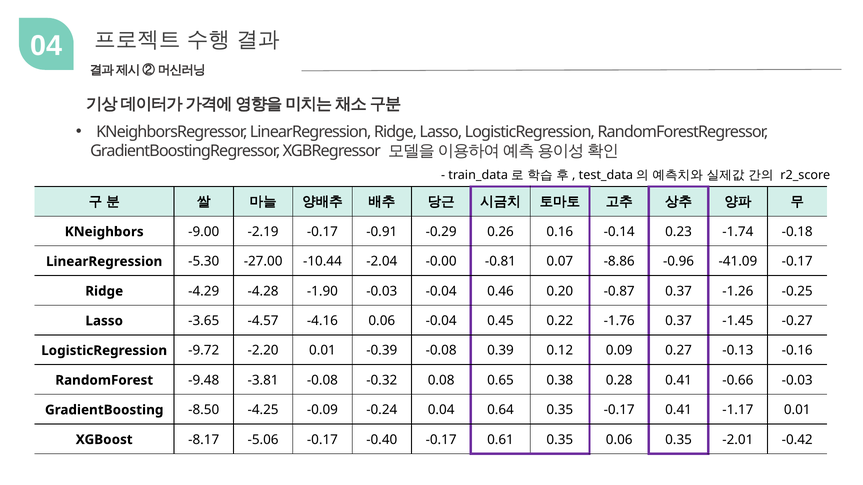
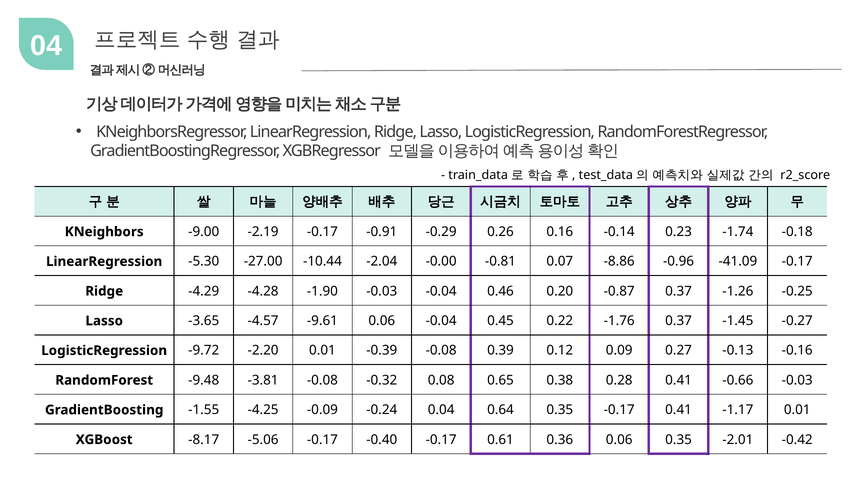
-4.16: -4.16 -> -9.61 (322, 321)
-8.50: -8.50 -> -1.55 (204, 410)
0.61 0.35: 0.35 -> 0.36 (560, 440)
